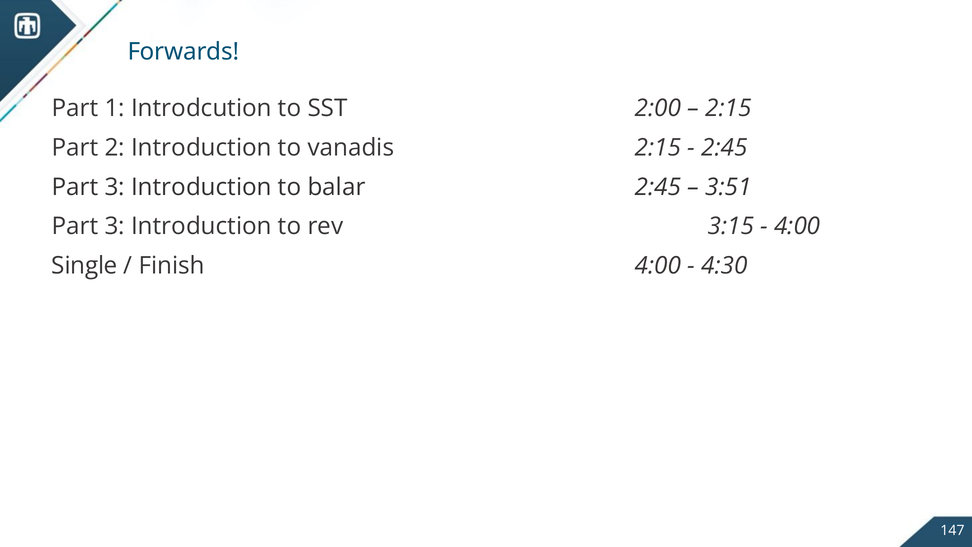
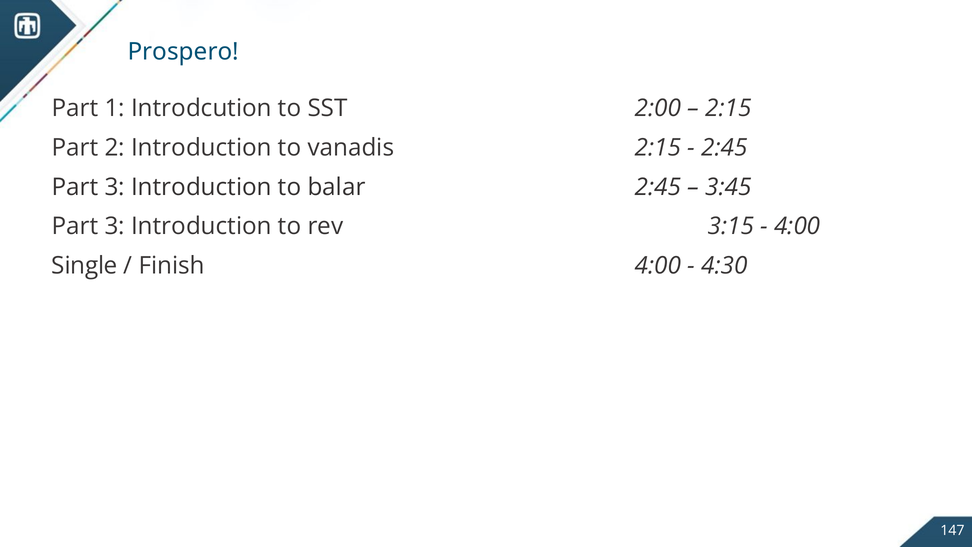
Forwards: Forwards -> Prospero (183, 52)
3:51: 3:51 -> 3:45 (728, 187)
